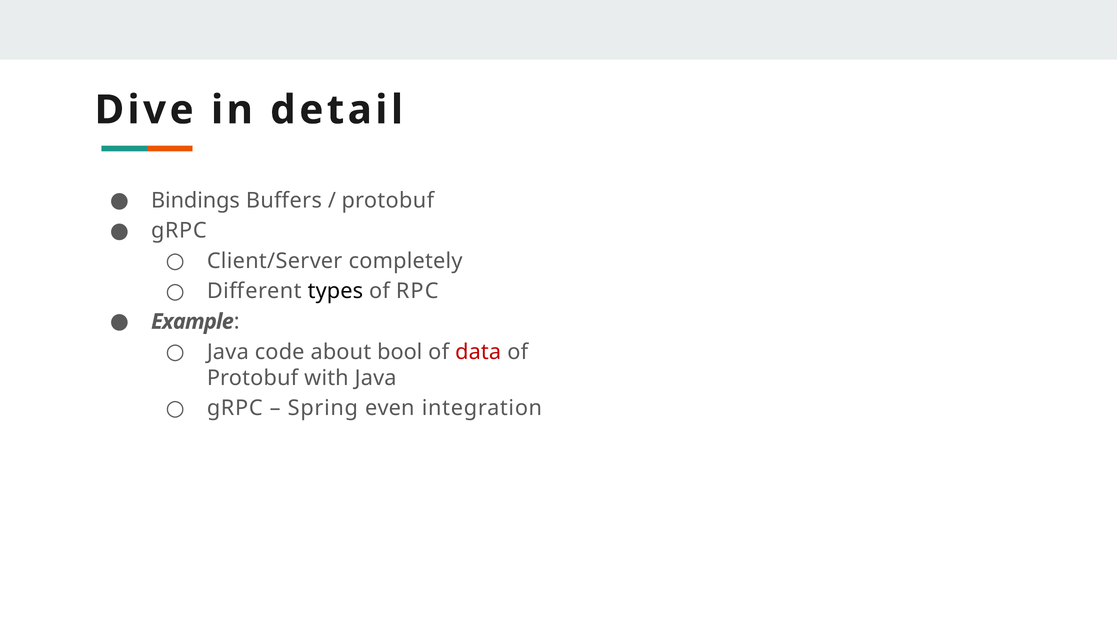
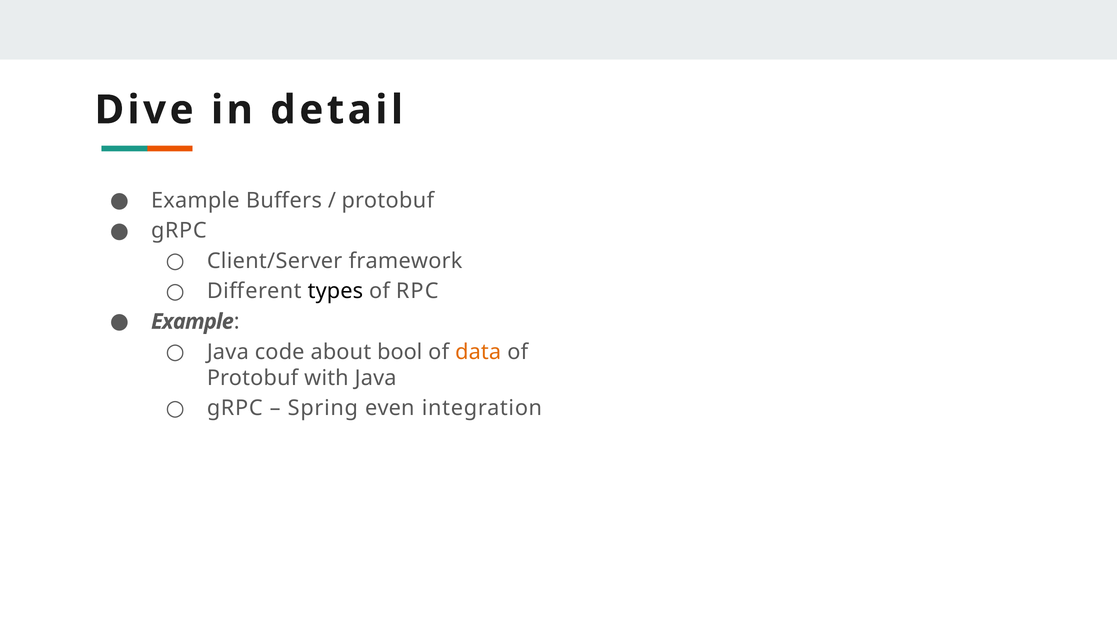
Bindings: Bindings -> Example (195, 200)
completely: completely -> framework (406, 261)
data colour: red -> orange (478, 352)
